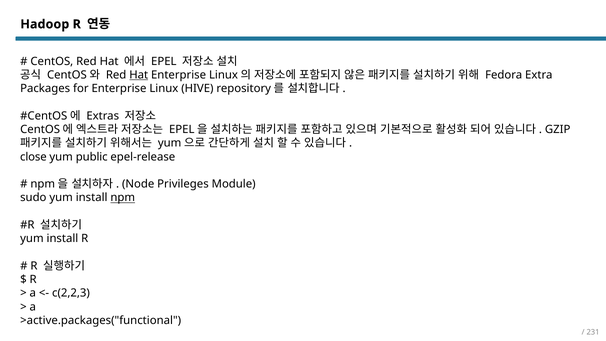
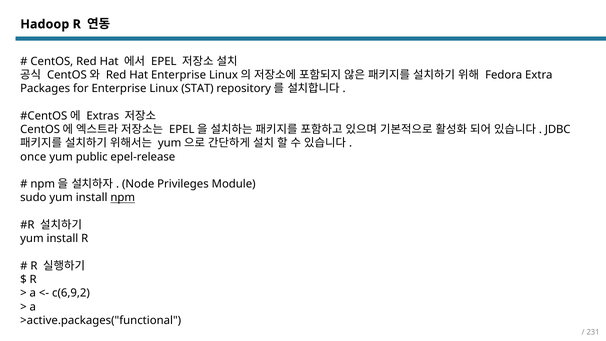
Hat underline: present -> none (139, 75)
HIVE: HIVE -> STAT (197, 89)
GZIP: GZIP -> JDBC (558, 129)
close: close -> once (33, 157)
c(2,2,3: c(2,2,3 -> c(6,9,2 (71, 293)
